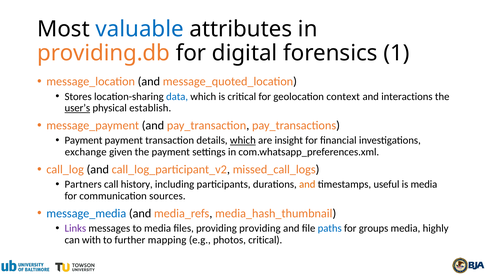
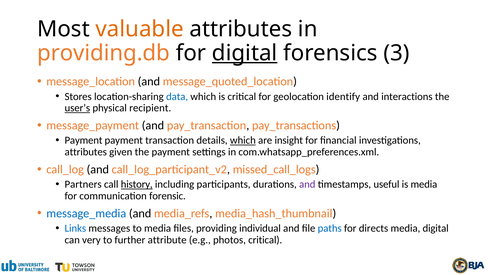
valuable colour: blue -> orange (140, 29)
digital underline: none -> present (245, 53)
1: 1 -> 3 (396, 53)
context: context -> identify (343, 96)
establish: establish -> recipient (150, 108)
exchange: exchange -> attributes (86, 152)
history underline: none -> present (137, 184)
and colour: orange -> purple (307, 184)
sources: sources -> forensic (167, 196)
Links colour: purple -> blue (75, 228)
providing providing: providing -> individual (260, 228)
groups: groups -> directs (374, 228)
media highly: highly -> digital (436, 228)
with: with -> very (91, 239)
mapping: mapping -> attribute (167, 239)
